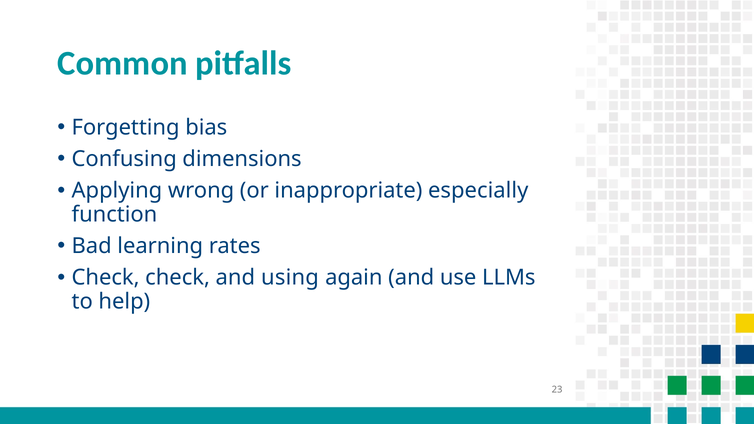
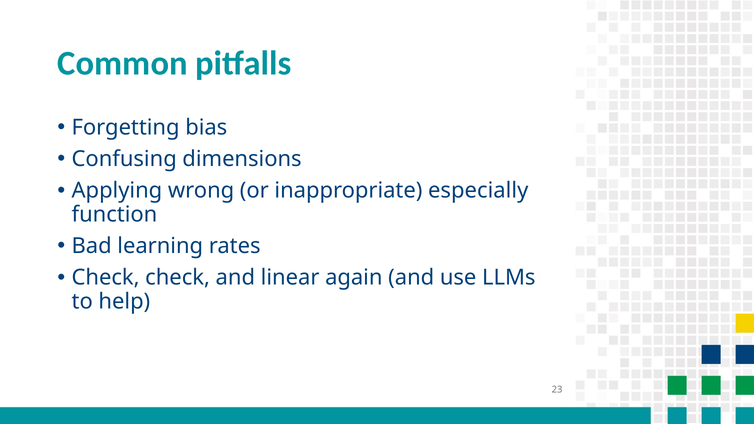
using: using -> linear (290, 278)
